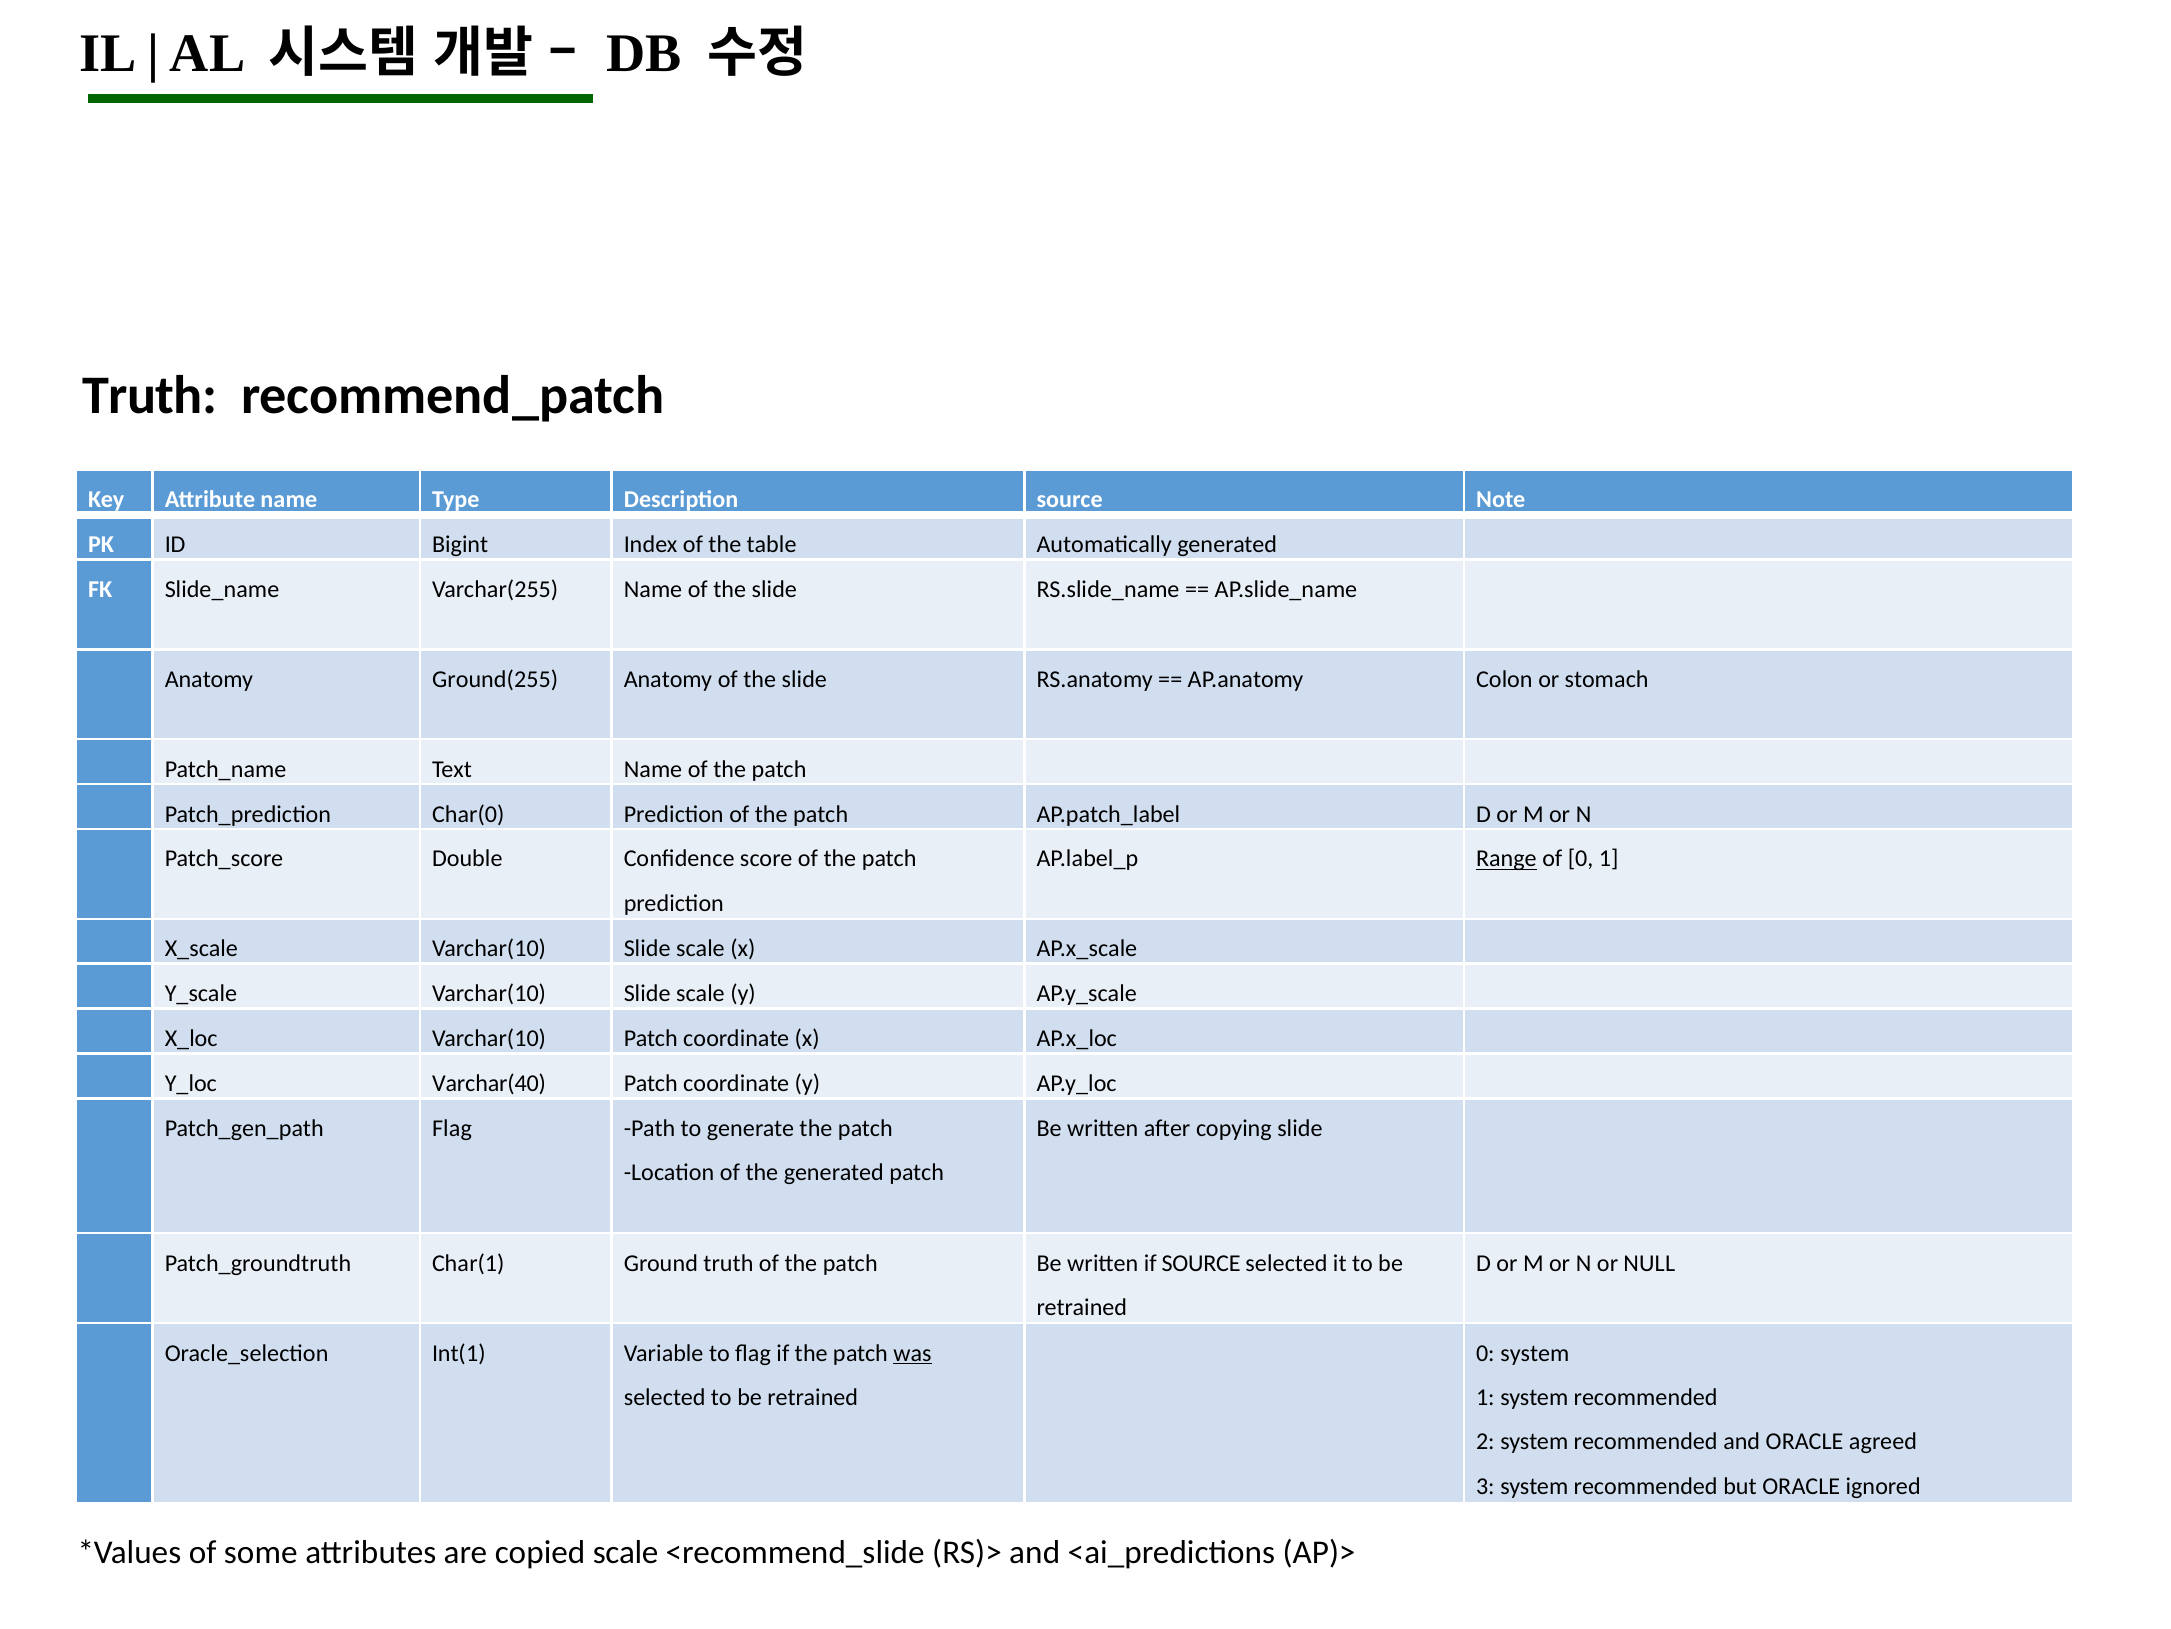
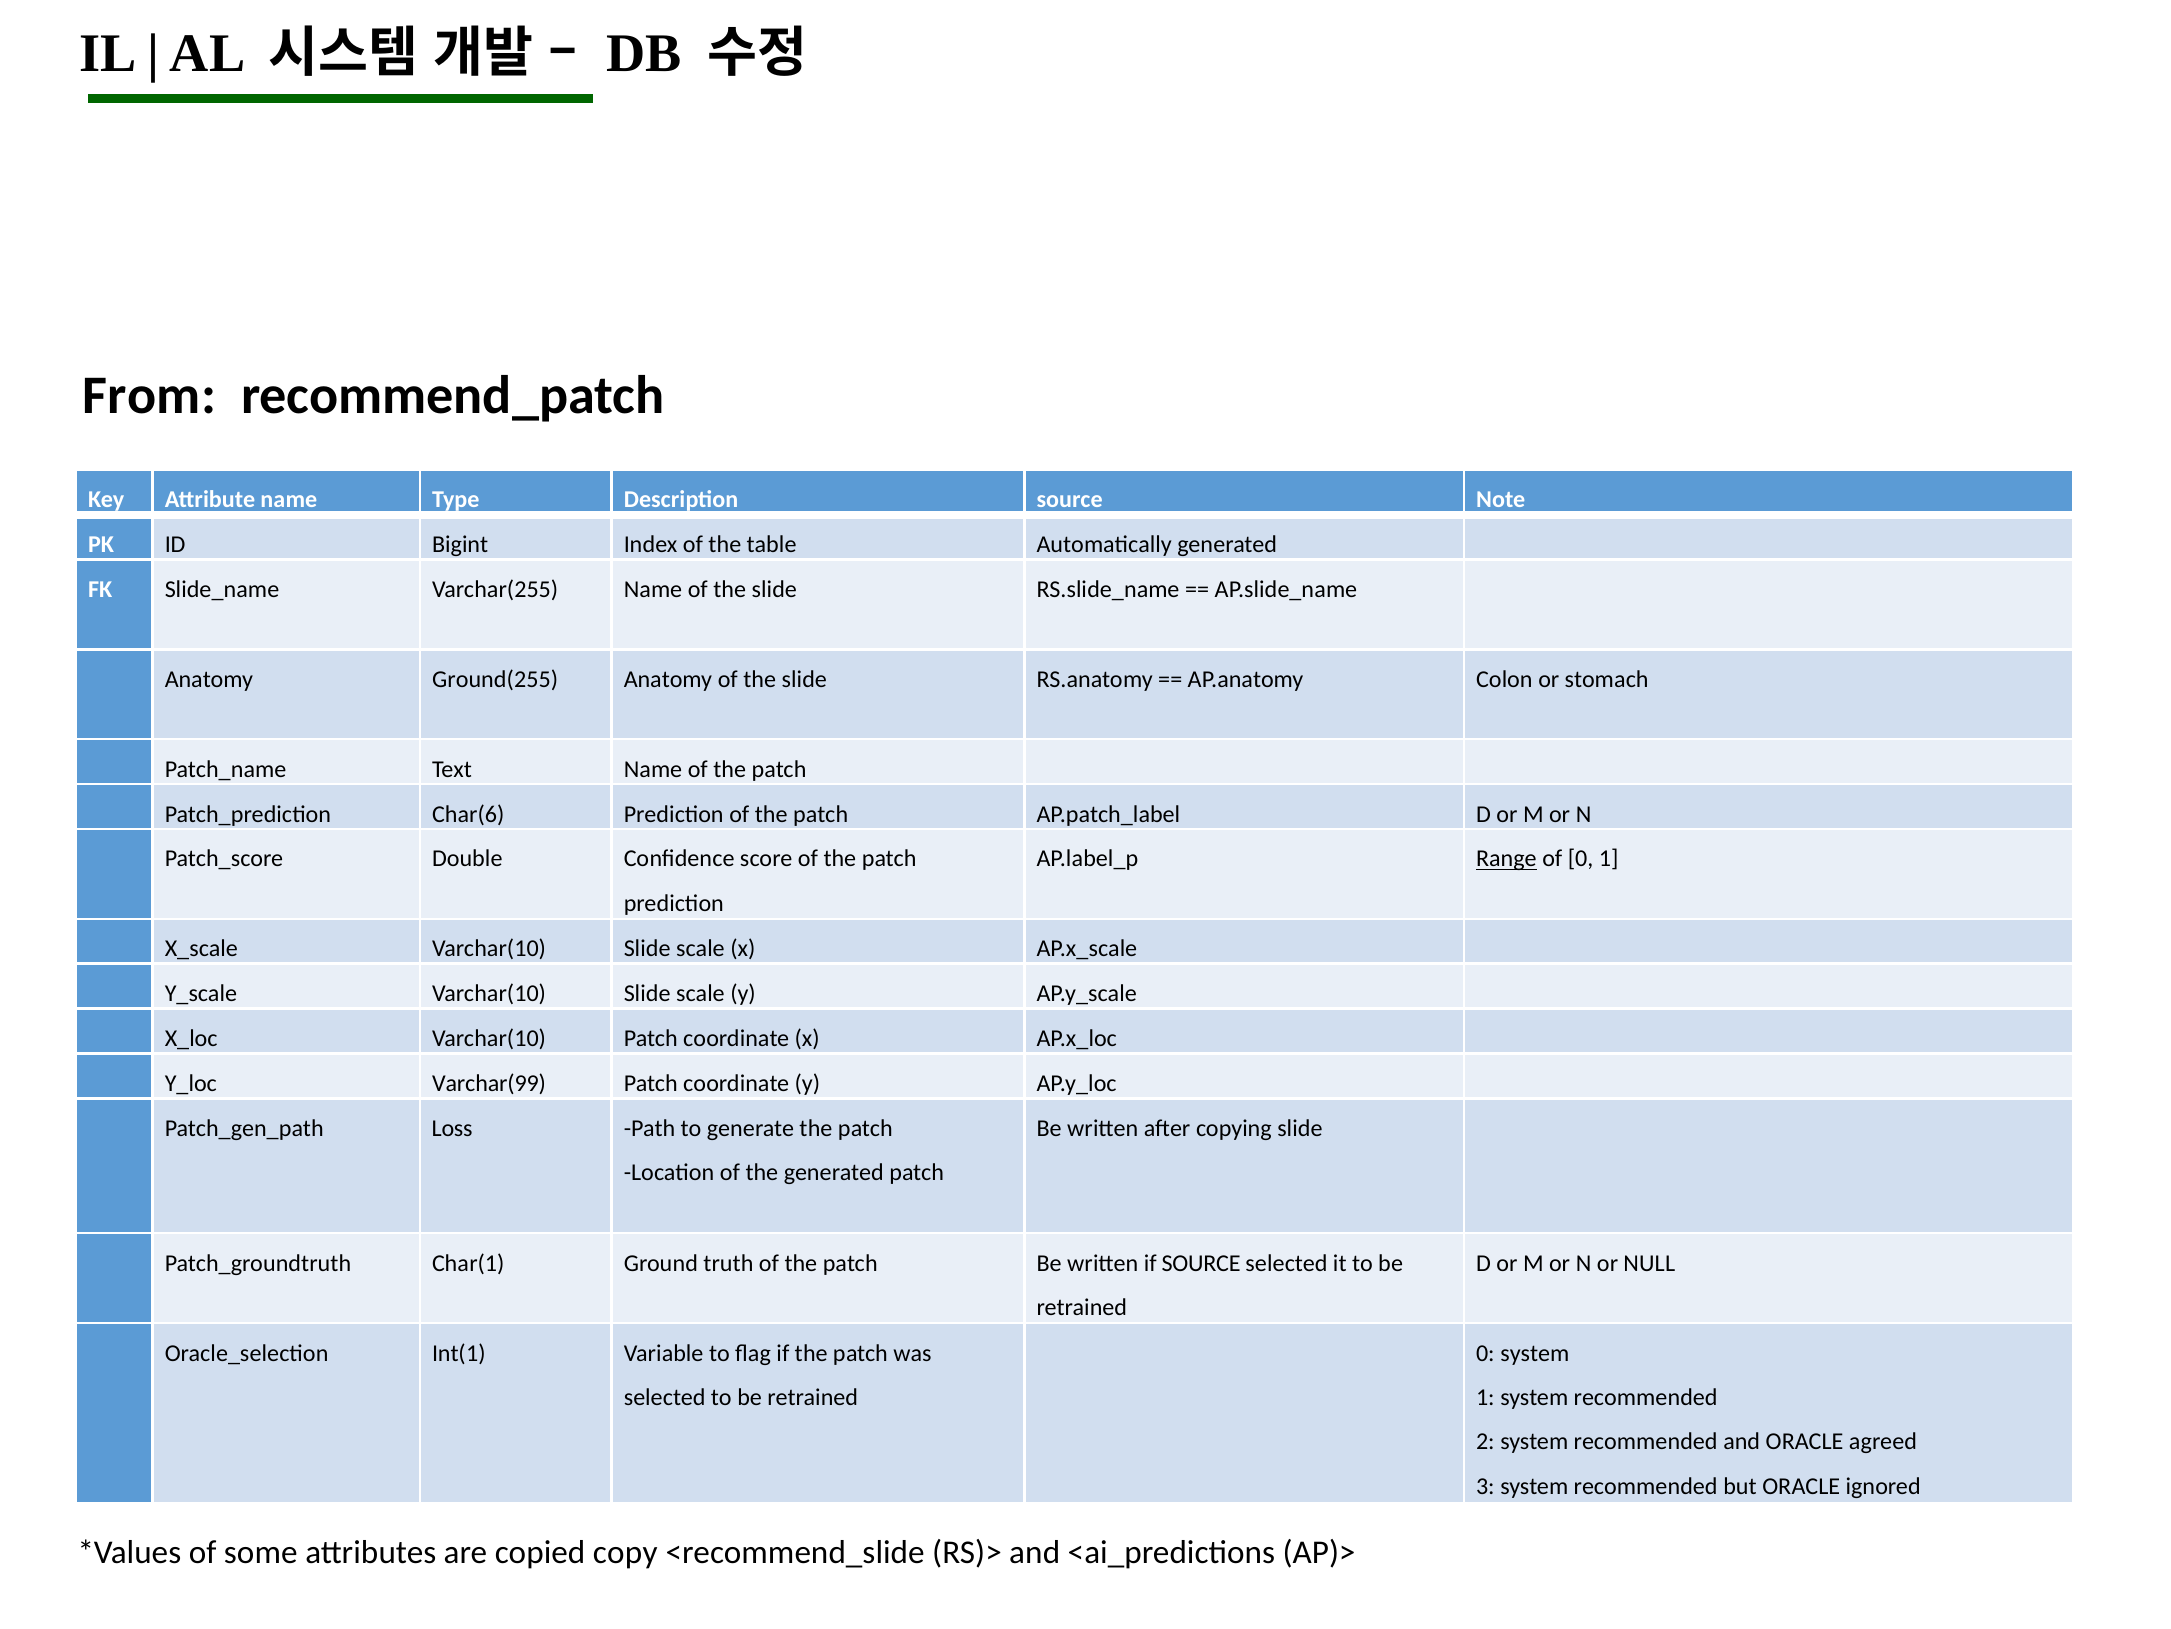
Truth: Truth -> From (149, 395)
Char(0: Char(0 -> Char(6 (468, 814)
Varchar(40: Varchar(40 -> Varchar(99 (489, 1083)
Flag: Flag -> Loss (452, 1128)
was underline: present -> none (912, 1352)
copied scale: scale -> copy (625, 1552)
